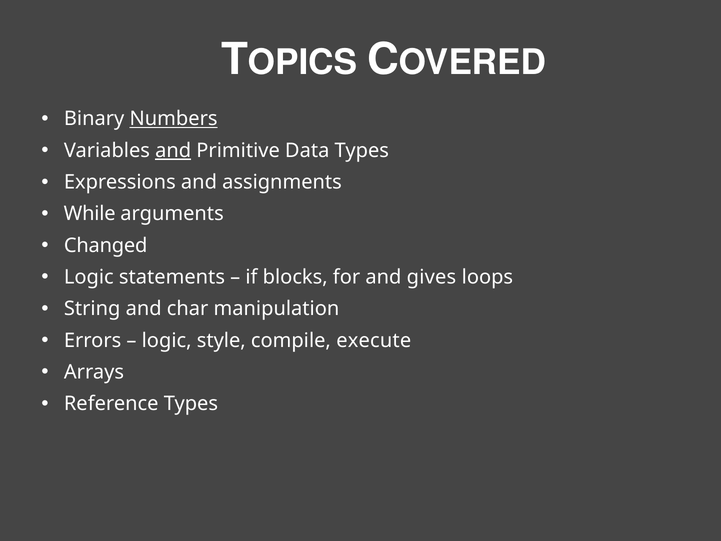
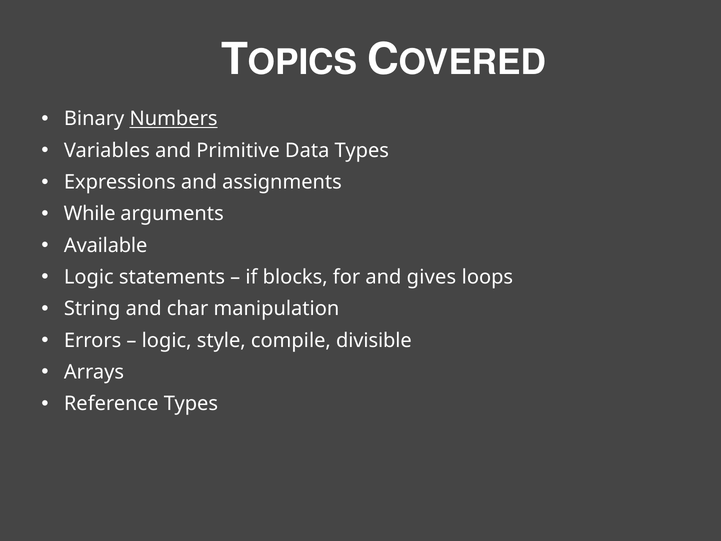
and underline: present -> none (173, 150)
Changed: Changed -> Available (106, 245)
execute: execute -> divisible (374, 340)
